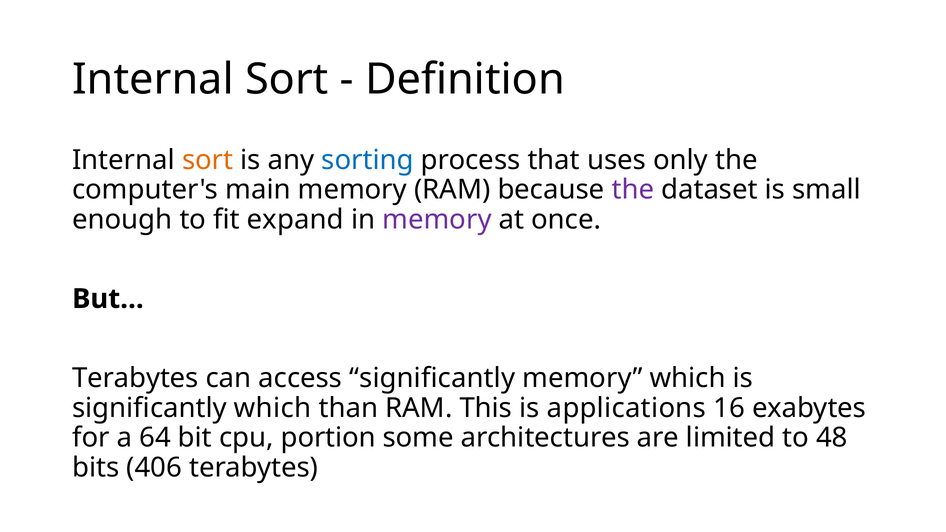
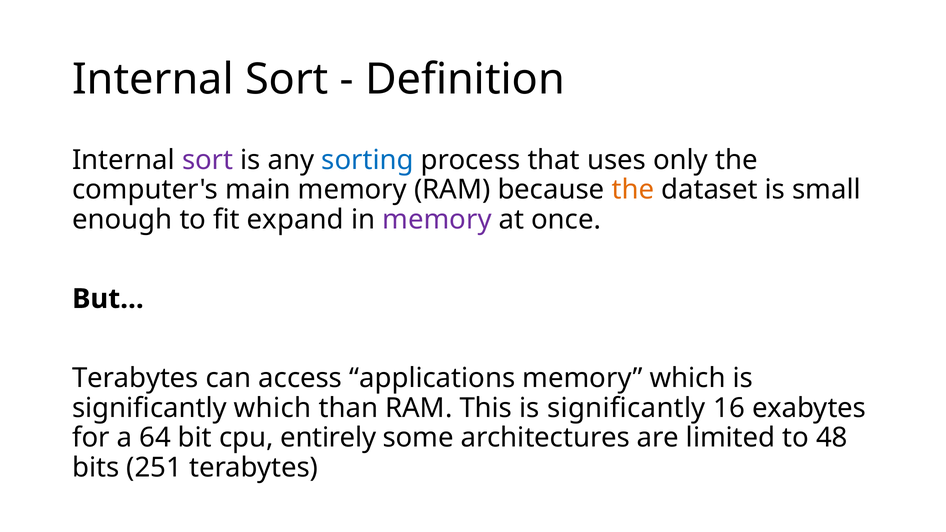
sort colour: orange -> purple (208, 160)
the colour: purple -> orange (633, 190)
access significantly: significantly -> applications (432, 378)
This is applications: applications -> significantly (626, 408)
portion: portion -> entirely (328, 438)
406: 406 -> 251 (154, 468)
